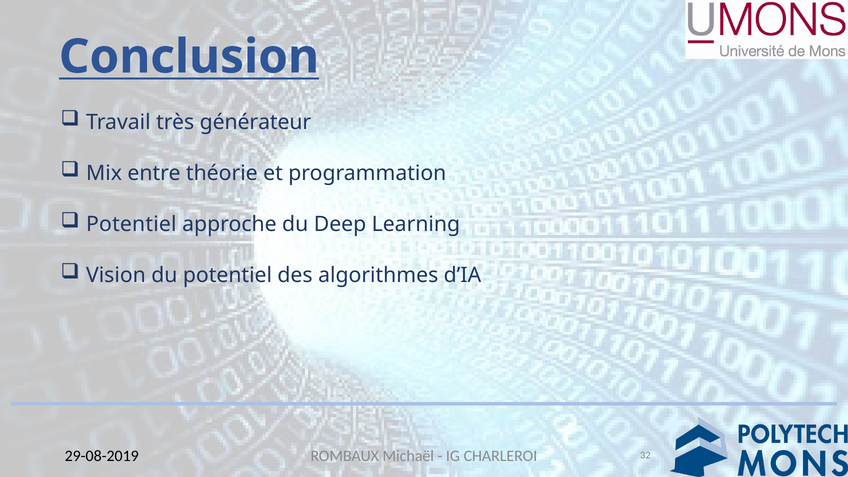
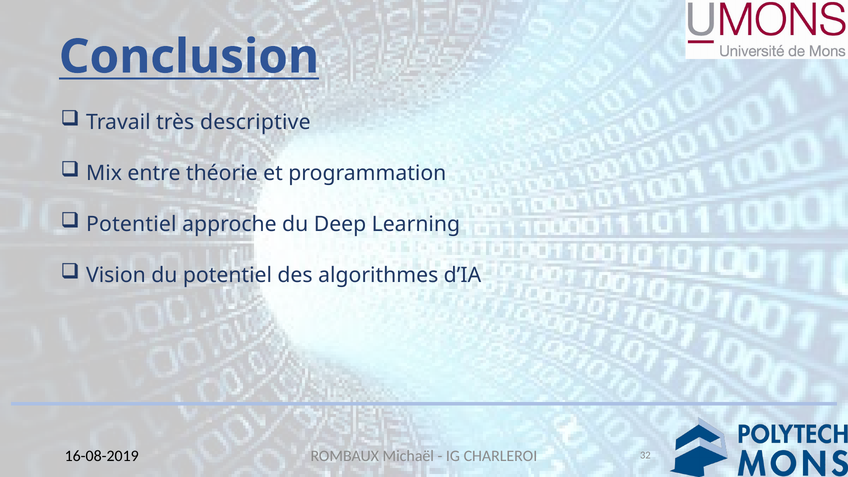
générateur: générateur -> descriptive (255, 122)
29-08-2019: 29-08-2019 -> 16-08-2019 (102, 456)
